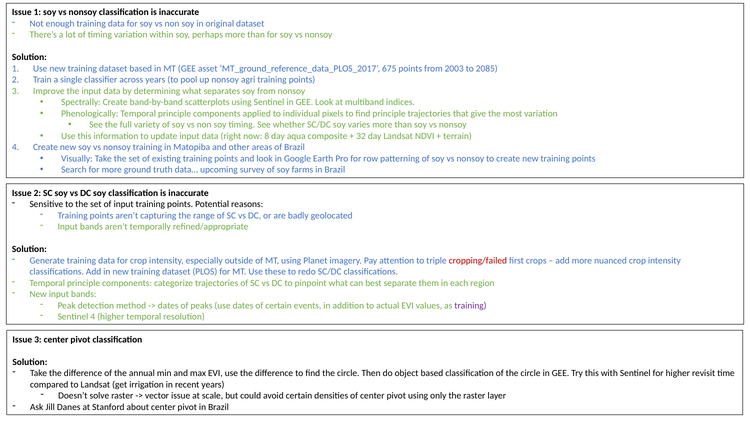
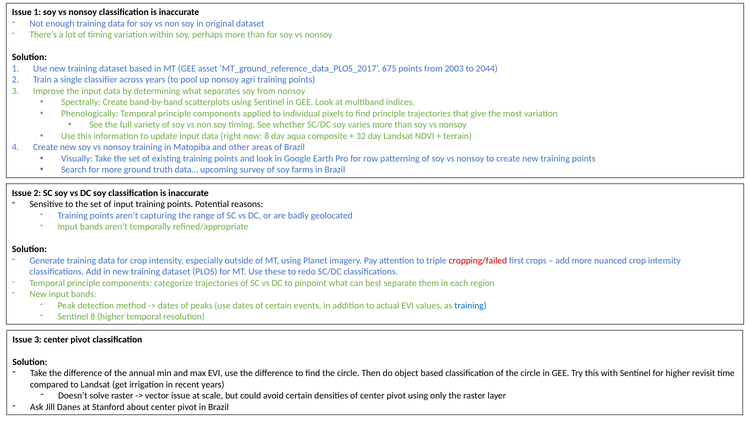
2085: 2085 -> 2044 (487, 68)
training colour: purple -> blue (471, 305)
Sentinel 4: 4 -> 8 (93, 317)
